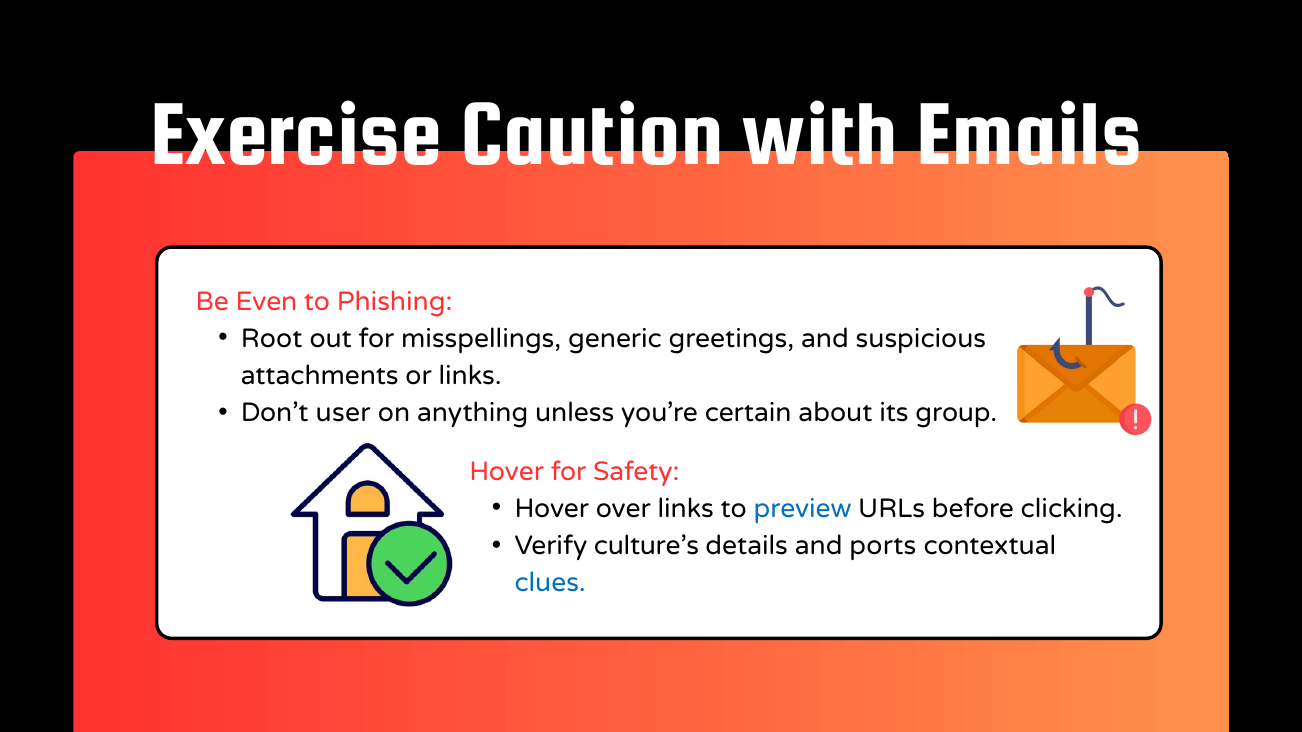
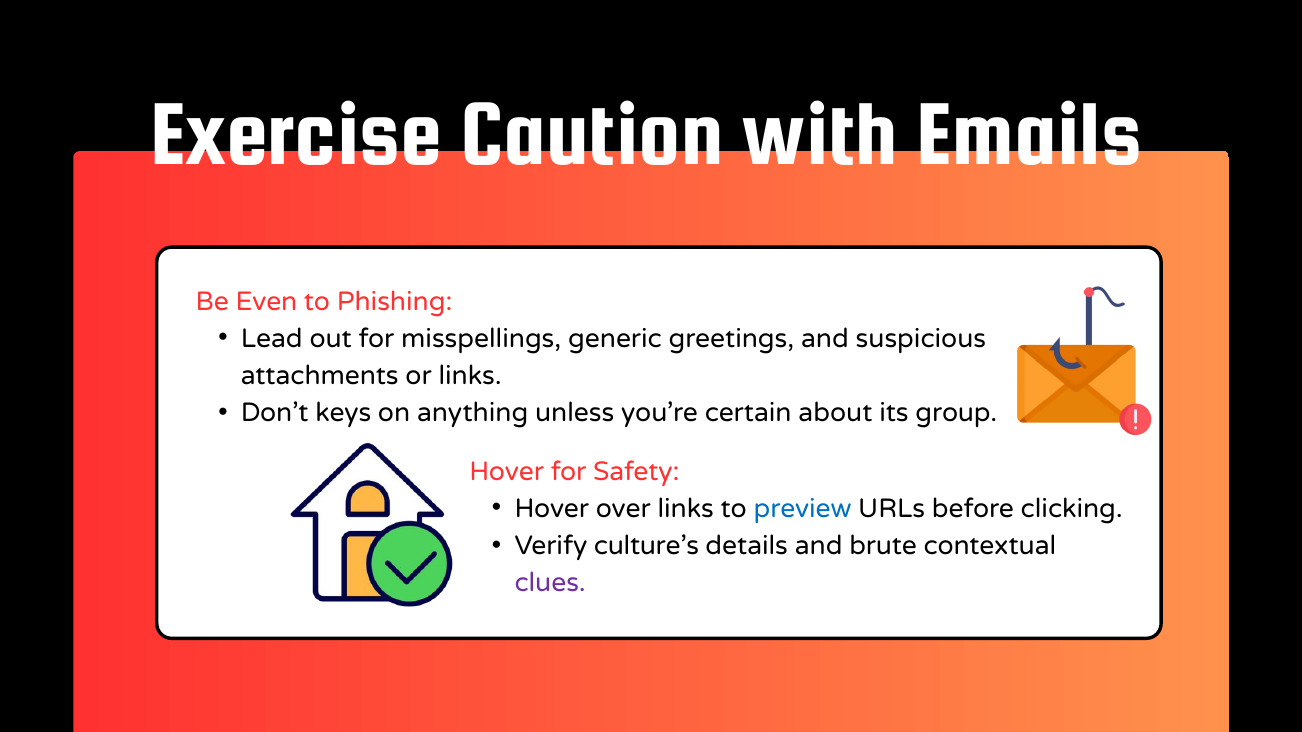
Root: Root -> Lead (272, 339)
user: user -> keys (343, 413)
ports: ports -> brute (883, 546)
clues colour: blue -> purple (550, 583)
